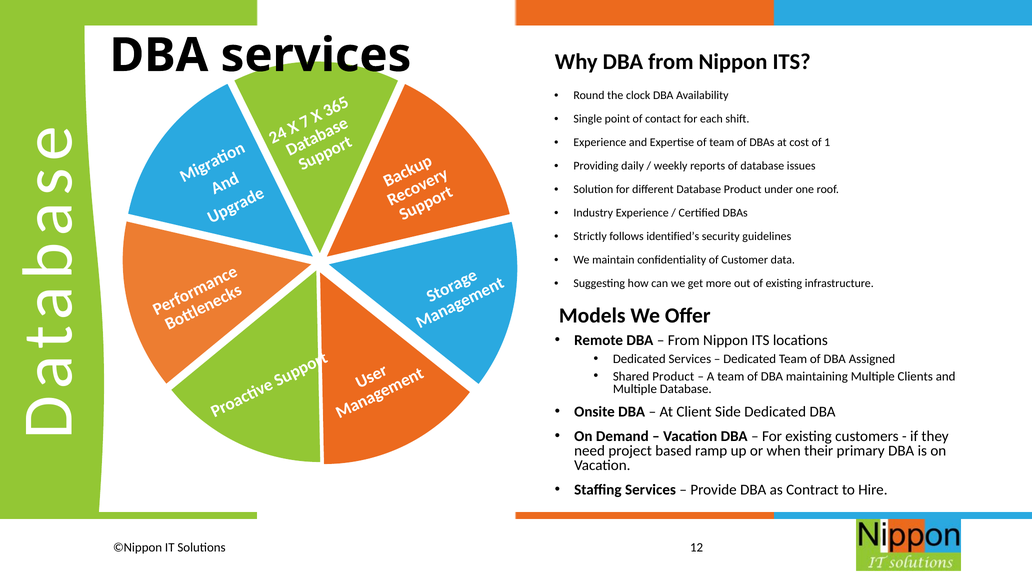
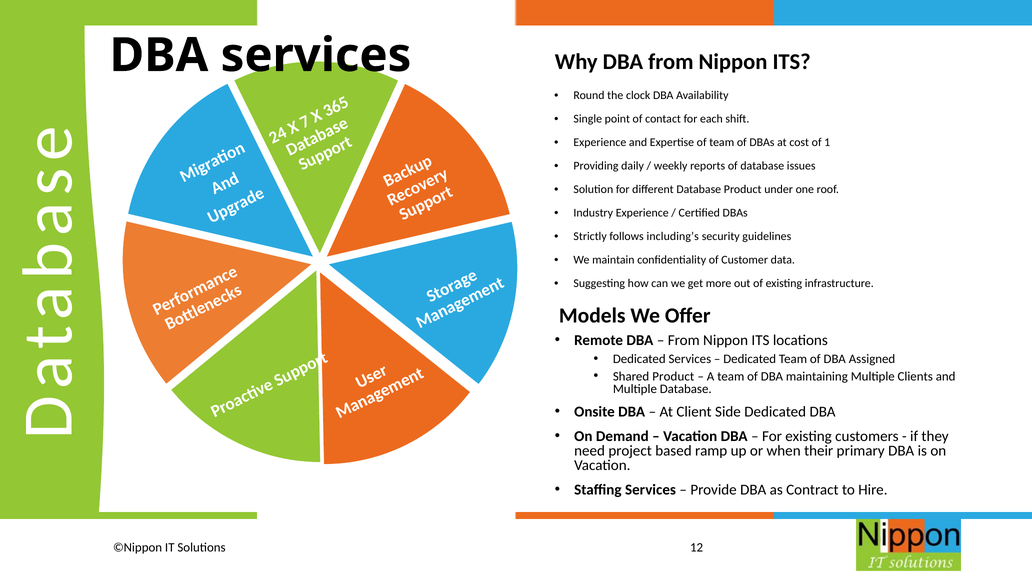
identified’s: identified’s -> including’s (673, 237)
